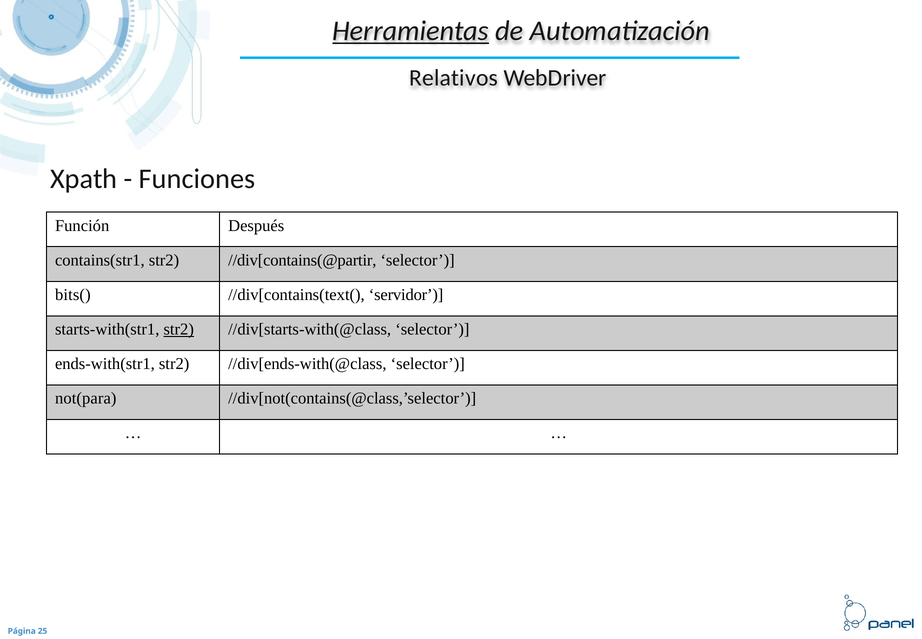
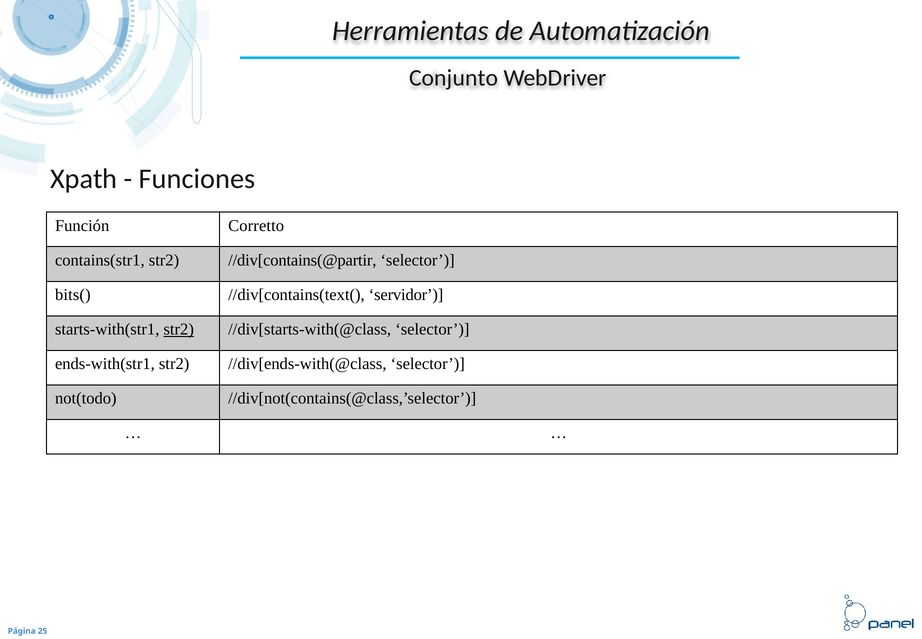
Herramientas underline: present -> none (411, 31)
Relativos: Relativos -> Conjunto (454, 78)
Después: Después -> Corretto (256, 225)
not(para: not(para -> not(todo (86, 398)
